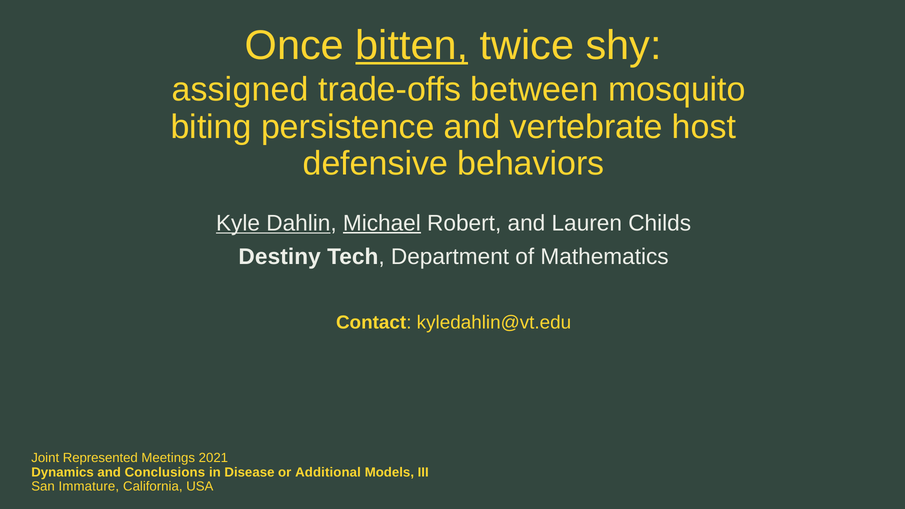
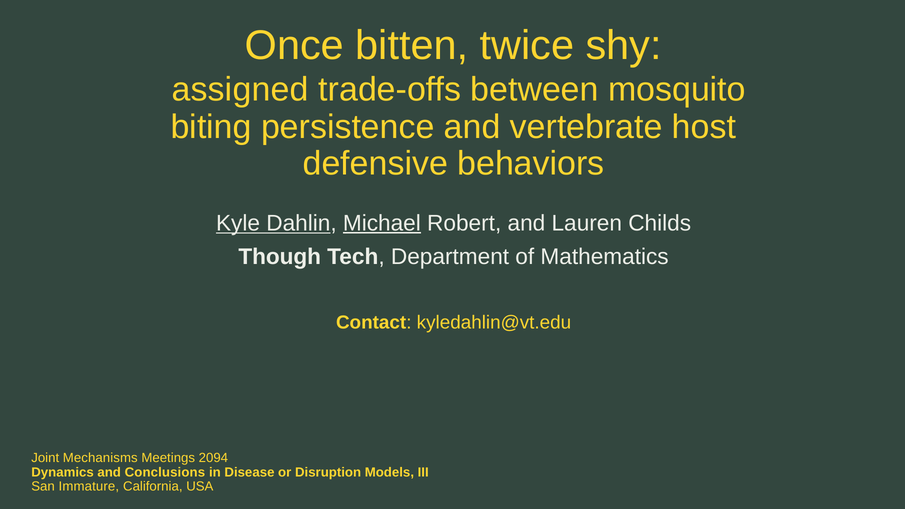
bitten underline: present -> none (412, 45)
Destiny: Destiny -> Though (280, 257)
Represented: Represented -> Mechanisms (100, 458)
2021: 2021 -> 2094 (213, 458)
Additional: Additional -> Disruption (328, 472)
